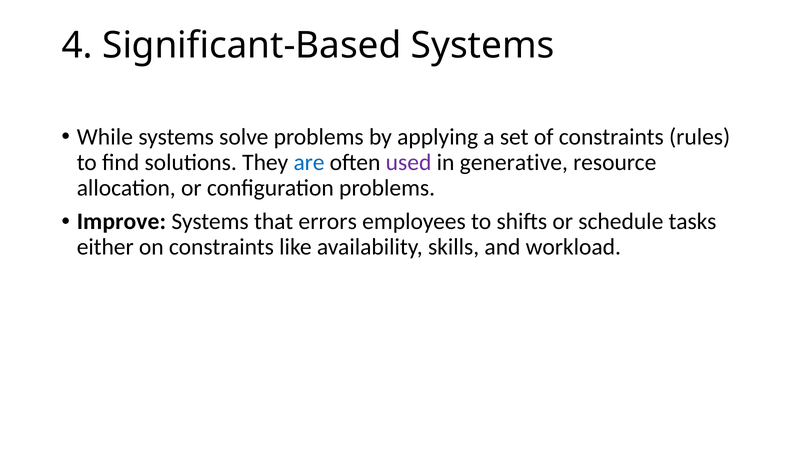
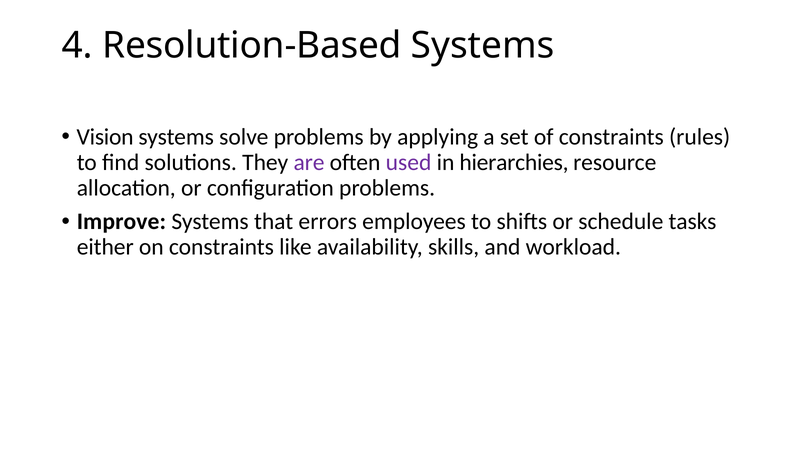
Significant-Based: Significant-Based -> Resolution-Based (252, 46)
While: While -> Vision (105, 137)
are colour: blue -> purple (309, 162)
generative: generative -> hierarchies (514, 162)
